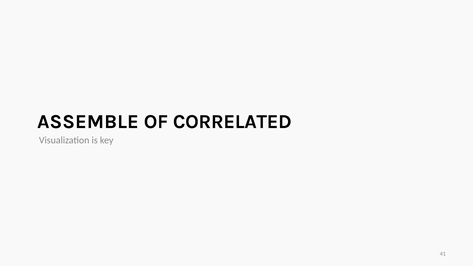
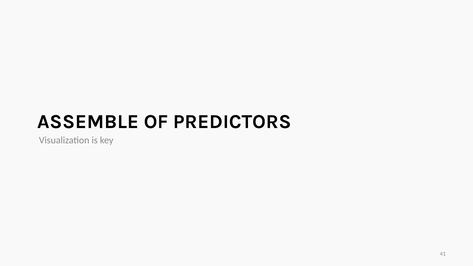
CORRELATED: CORRELATED -> PREDICTORS (232, 122)
